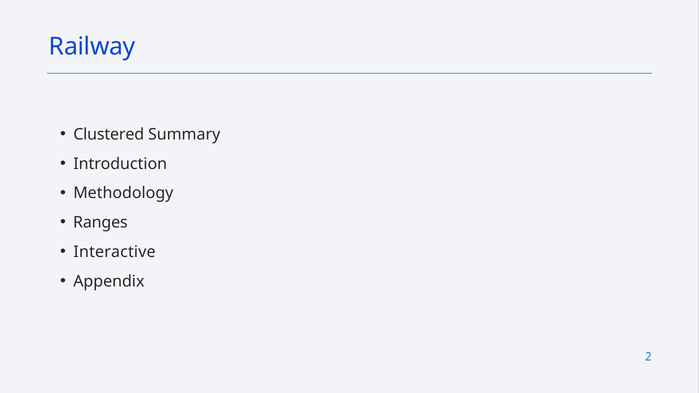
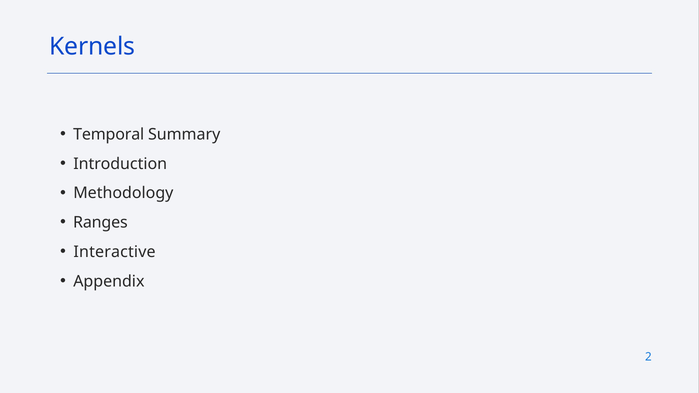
Railway: Railway -> Kernels (92, 47)
Clustered: Clustered -> Temporal (109, 134)
